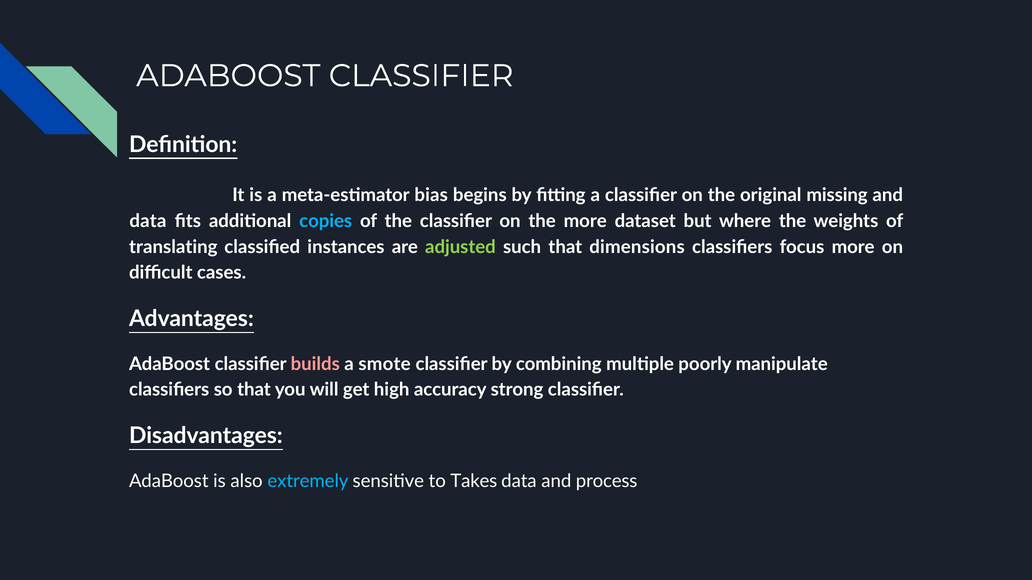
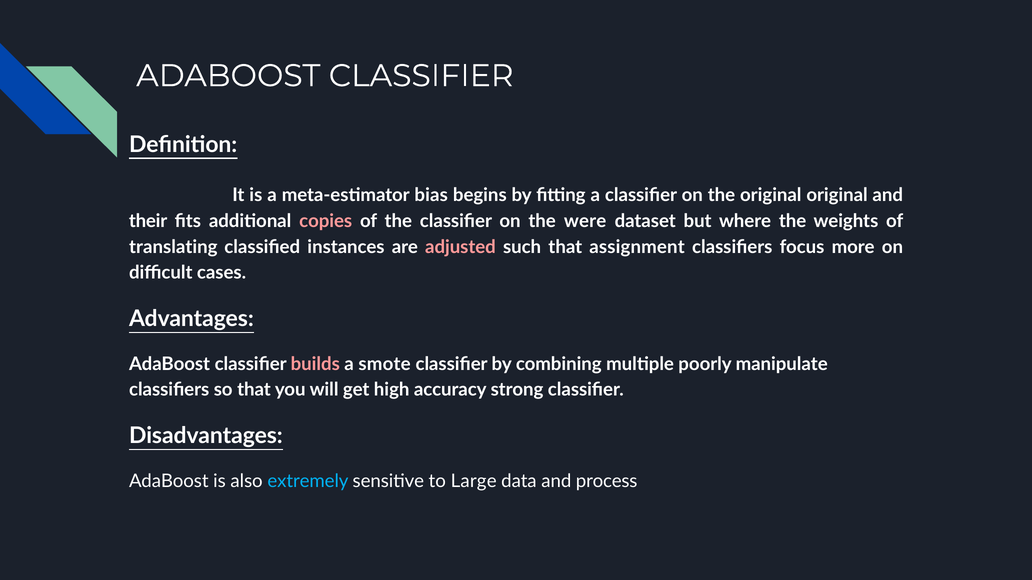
original missing: missing -> original (837, 195)
data: data -> their (148, 222)
copies colour: light blue -> pink (326, 222)
the more: more -> were (585, 222)
adjusted colour: light green -> pink (460, 247)
dimensions: dimensions -> assignment (637, 247)
Takes: Takes -> Large (474, 481)
